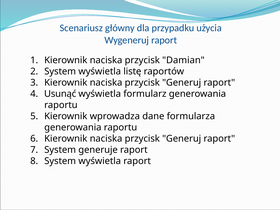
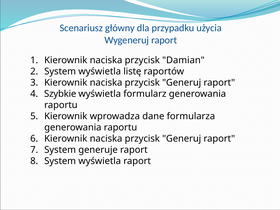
Usunąć: Usunąć -> Szybkie (60, 94)
